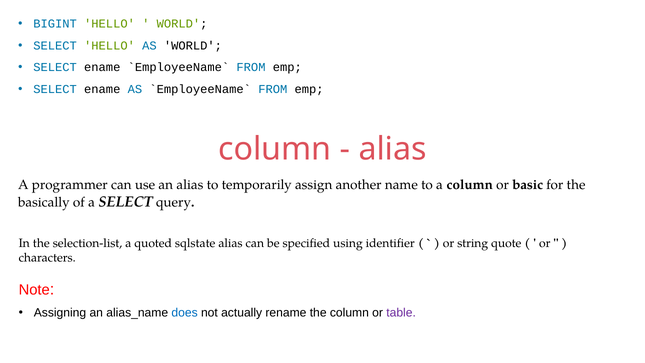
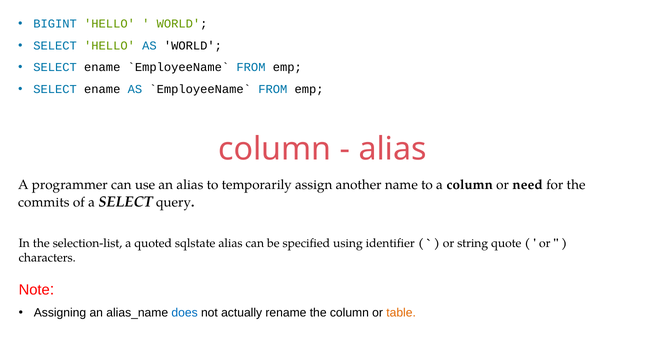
basic: basic -> need (528, 185)
basically: basically -> commits (44, 202)
table colour: purple -> orange (401, 313)
